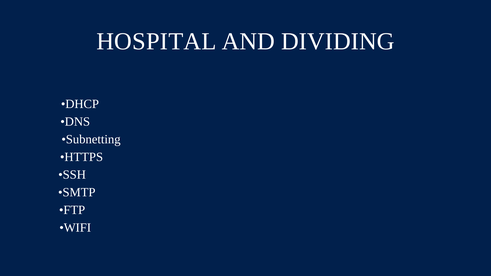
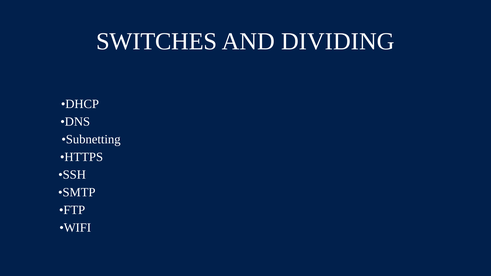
HOSPITAL: HOSPITAL -> SWITCHES (157, 42)
